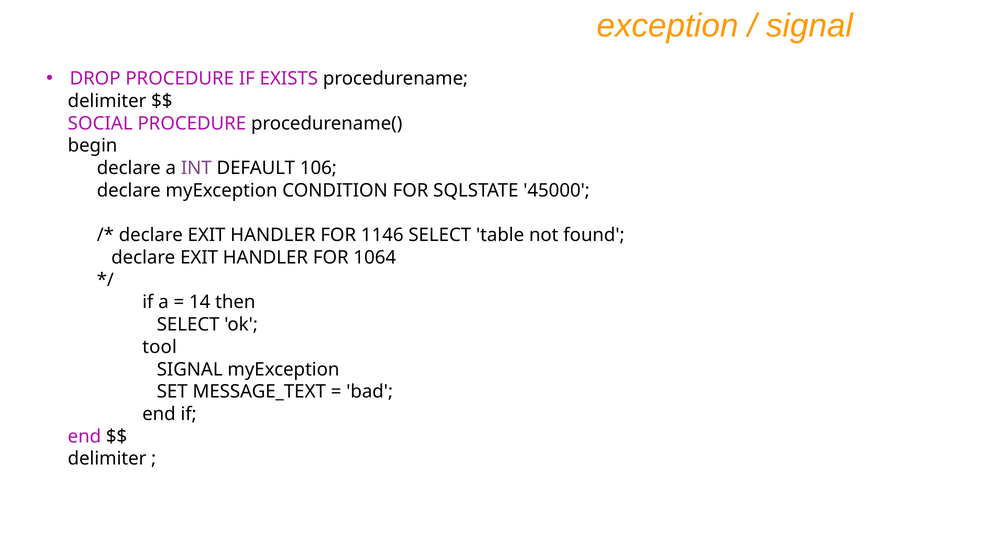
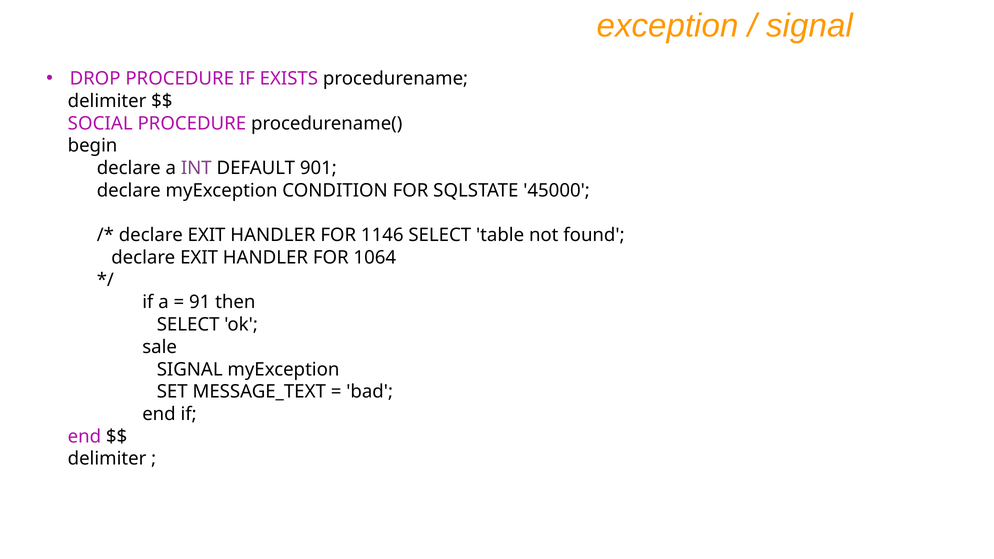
106: 106 -> 901 (318, 168)
14: 14 -> 91 (200, 302)
tool: tool -> sale (160, 347)
